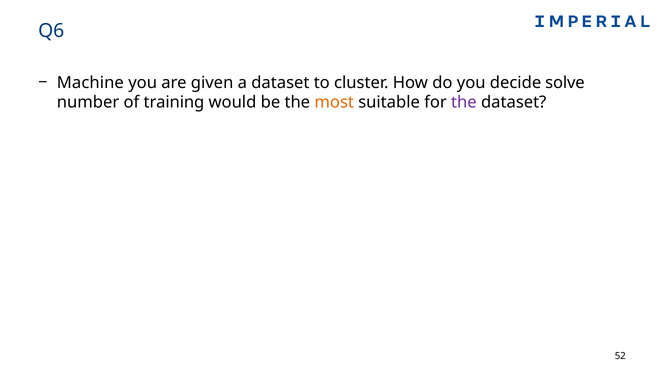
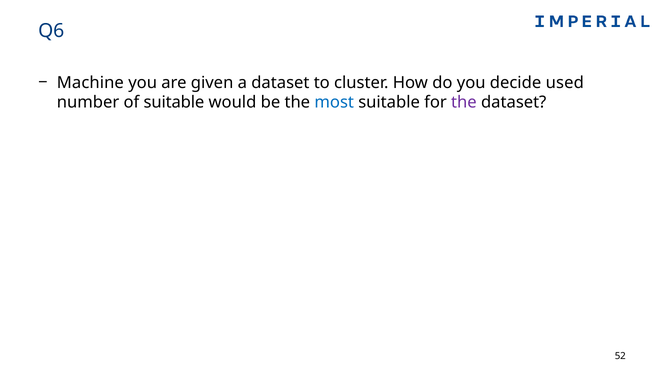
solve: solve -> used (565, 83)
of training: training -> suitable (174, 103)
most colour: orange -> blue (334, 103)
